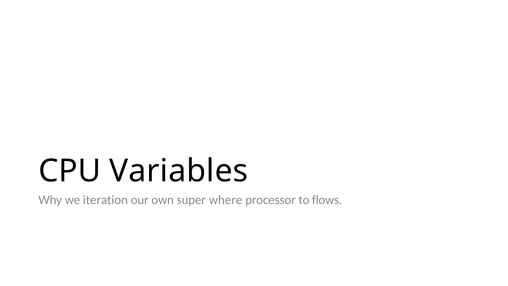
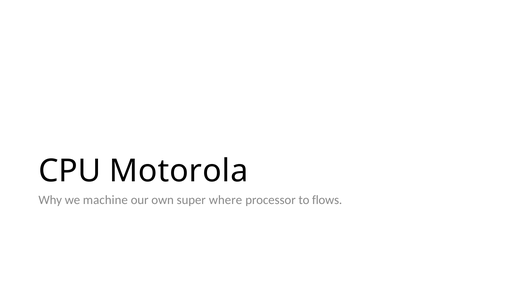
Variables: Variables -> Motorola (179, 171)
iteration: iteration -> machine (105, 200)
